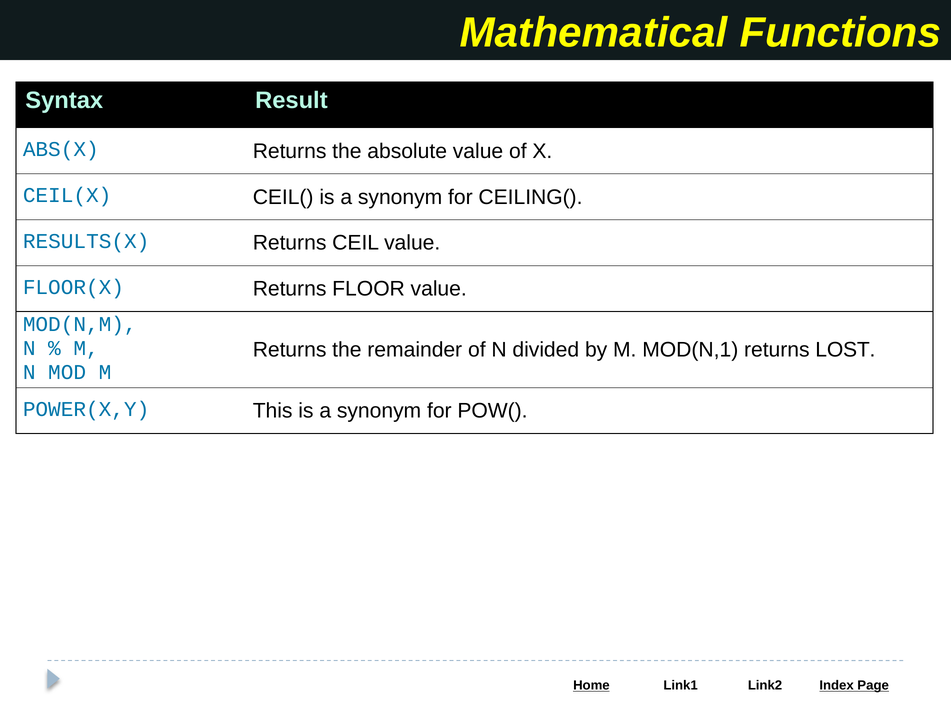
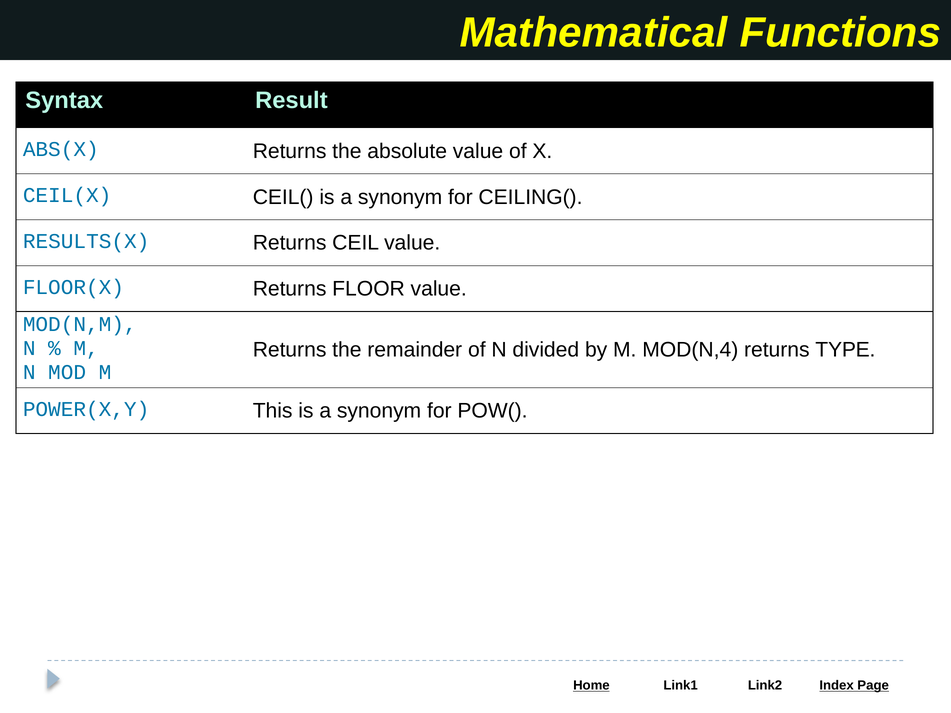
MOD(N,1: MOD(N,1 -> MOD(N,4 (690, 350)
LOST: LOST -> TYPE (845, 350)
